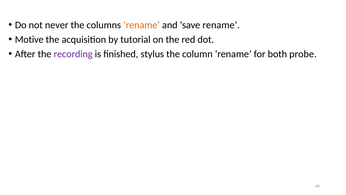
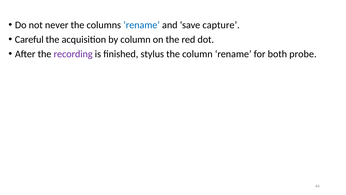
rename colour: orange -> blue (142, 25)
save rename: rename -> capture (221, 25)
Motive: Motive -> Careful (29, 39)
by tutorial: tutorial -> column (136, 39)
